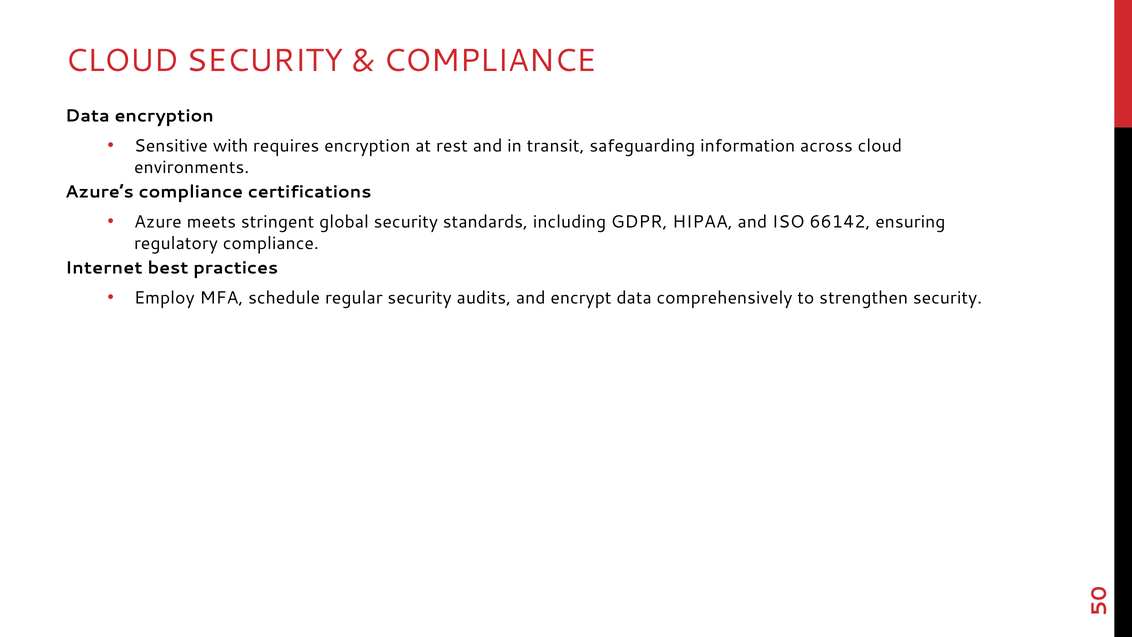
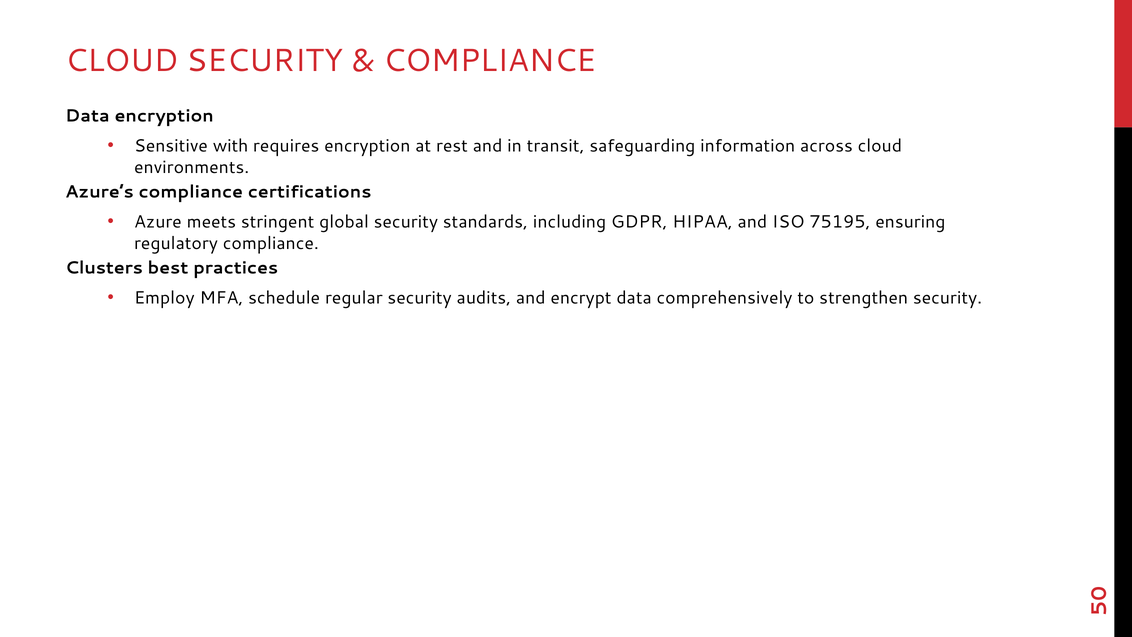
66142: 66142 -> 75195 (840, 222)
Internet: Internet -> Clusters (104, 268)
